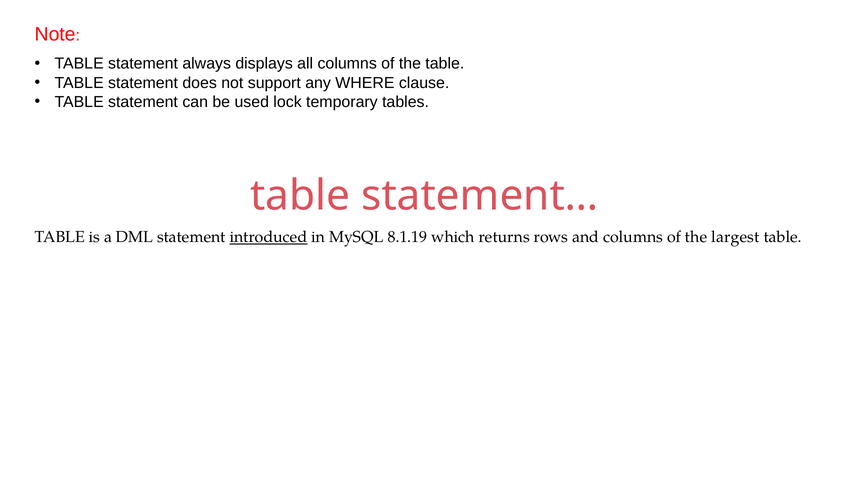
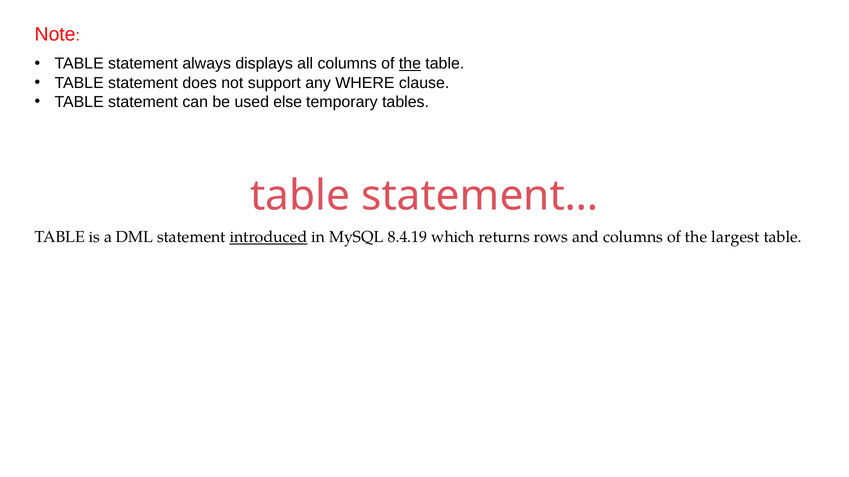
the underline: none -> present (410, 64)
lock: lock -> else (288, 102)
8.1.19: 8.1.19 -> 8.4.19 (407, 238)
